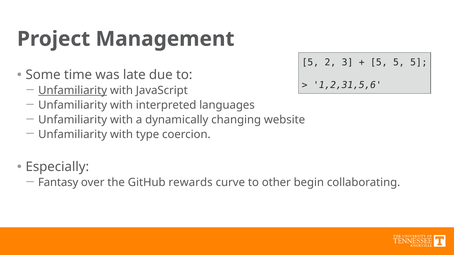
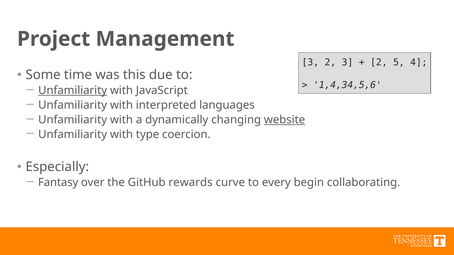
5: 5 -> 3 (310, 62)
5: 5 -> 2 (379, 62)
5: 5 -> 4 (419, 62)
late: late -> this (134, 75)
1,2,31,5,6: 1,2,31,5,6 -> 1,4,34,5,6 (347, 85)
website underline: none -> present (285, 120)
other: other -> every (276, 183)
